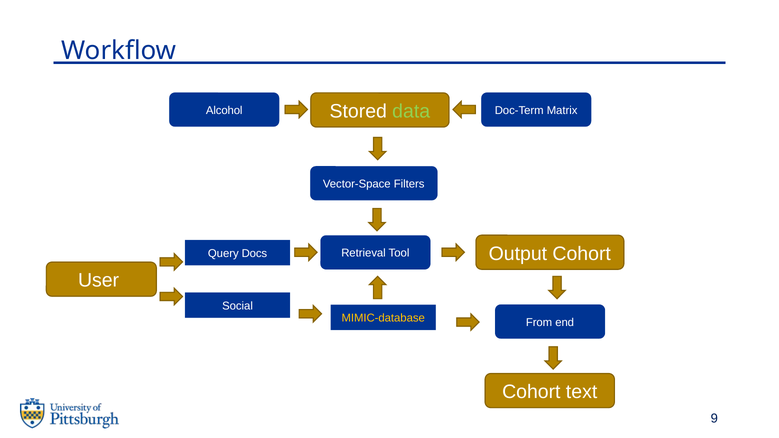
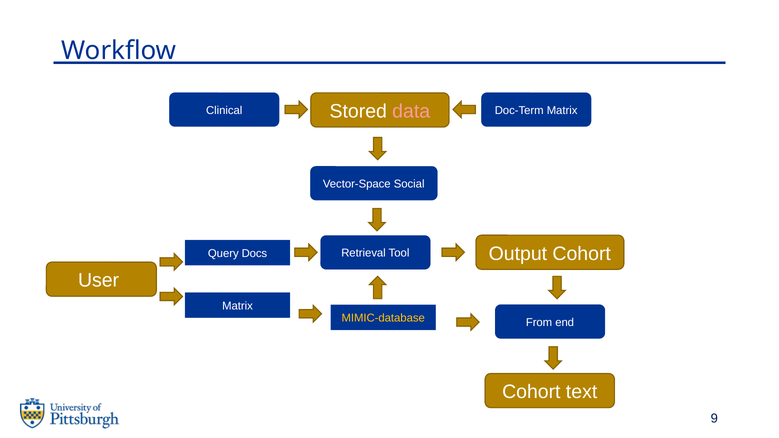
data colour: light green -> pink (411, 111)
Alcohol: Alcohol -> Clinical (224, 110)
Filters: Filters -> Social (409, 184)
Social: Social -> Matrix (238, 306)
